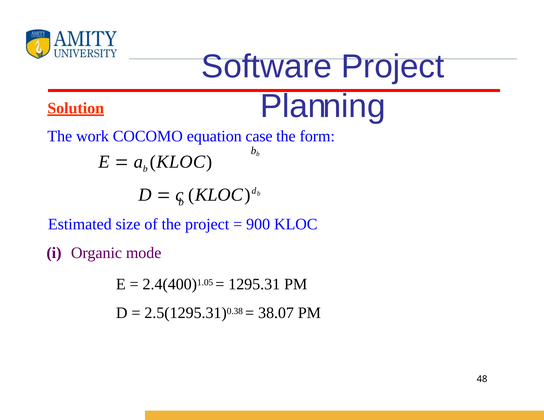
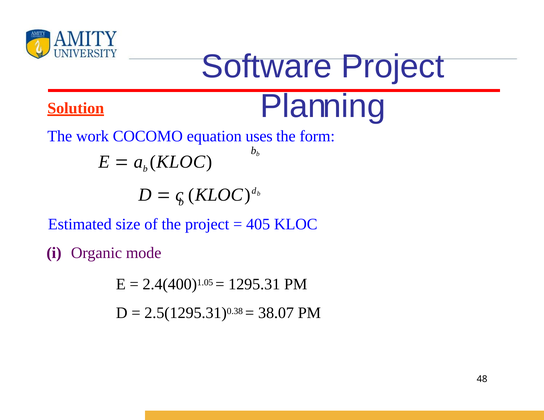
case: case -> uses (259, 136)
900: 900 -> 405 (258, 224)
